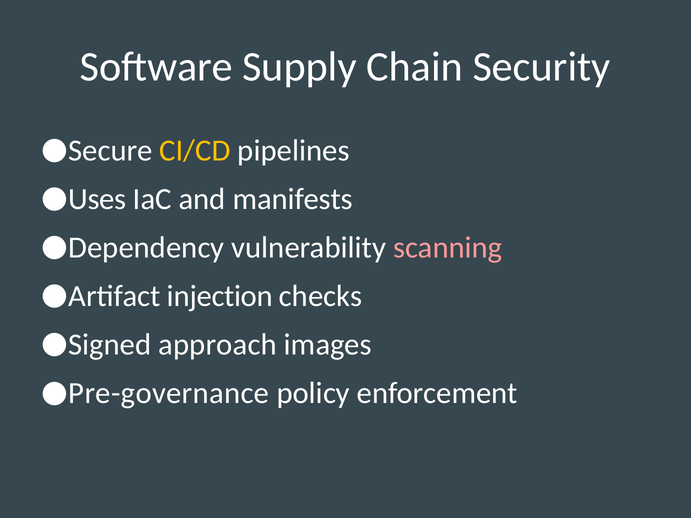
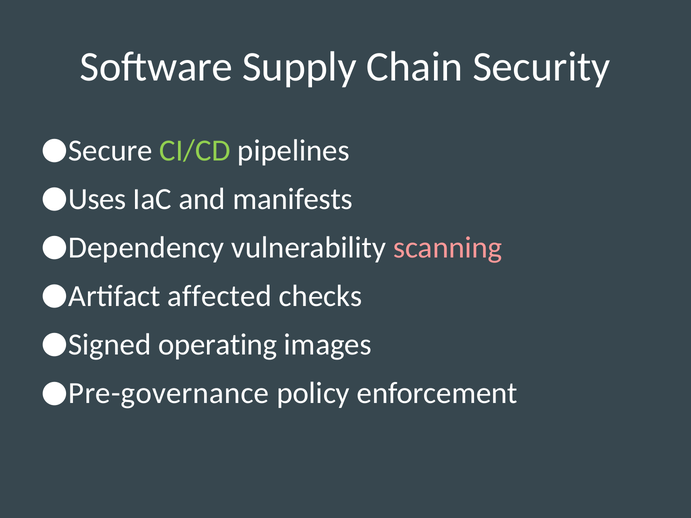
CI/CD colour: yellow -> light green (195, 151)
injection: injection -> affected (220, 296)
approach: approach -> operating (218, 345)
